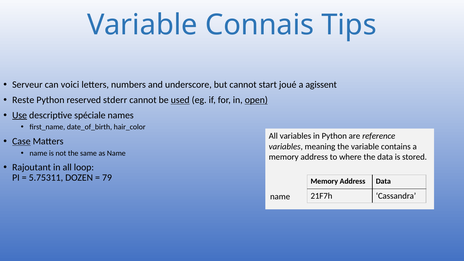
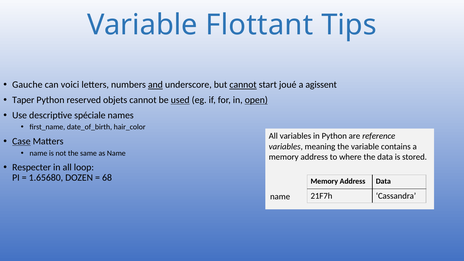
Connais: Connais -> Flottant (259, 25)
Serveur: Serveur -> Gauche (27, 85)
and underline: none -> present (155, 85)
cannot underline: none -> present (243, 85)
Reste: Reste -> Taper (23, 100)
stderr: stderr -> objets (115, 100)
Use underline: present -> none (20, 115)
Rajoutant: Rajoutant -> Respecter (32, 167)
5.75311: 5.75311 -> 1.65680 (46, 178)
79: 79 -> 68 (107, 178)
